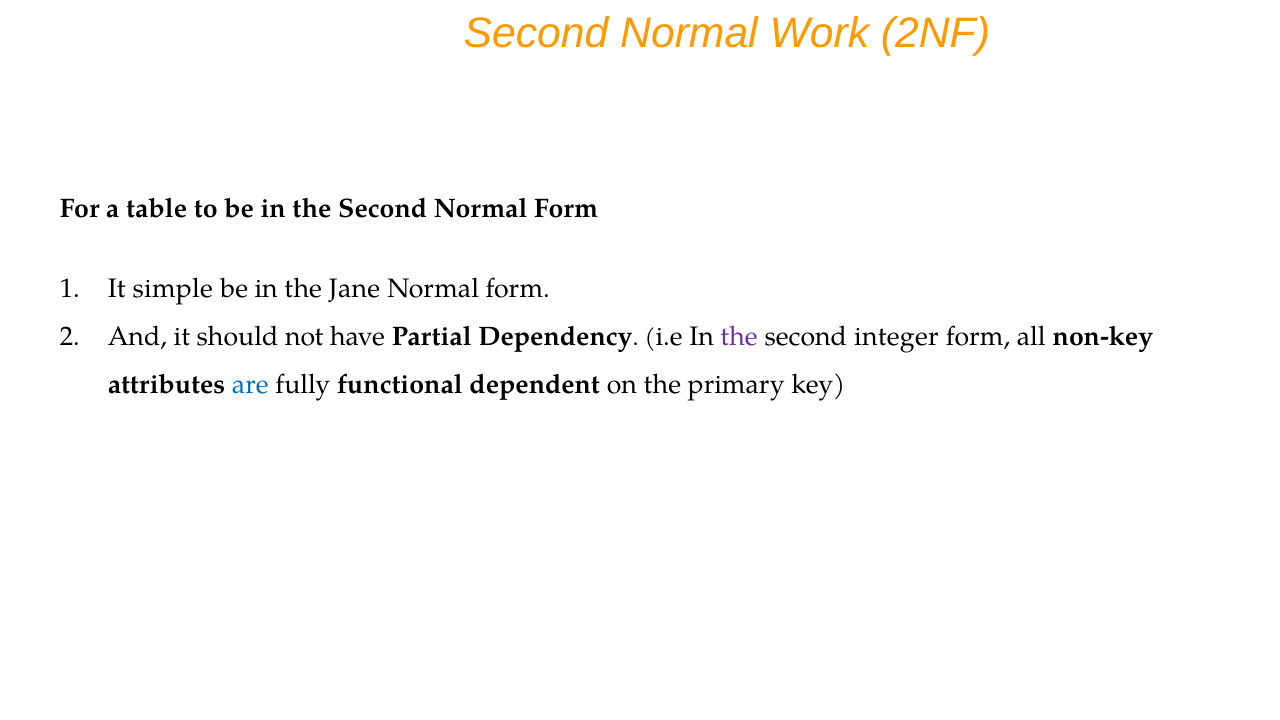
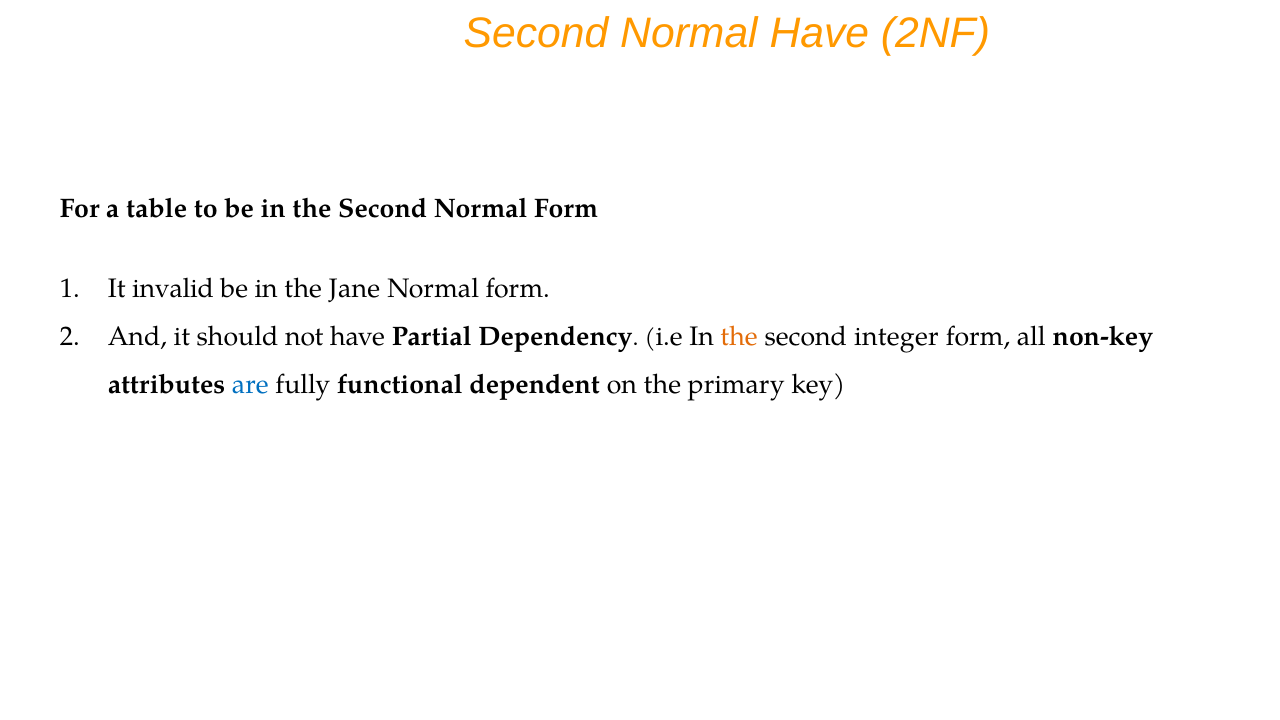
Normal Work: Work -> Have (819, 33)
simple: simple -> invalid (173, 289)
the colour: purple -> orange (739, 337)
